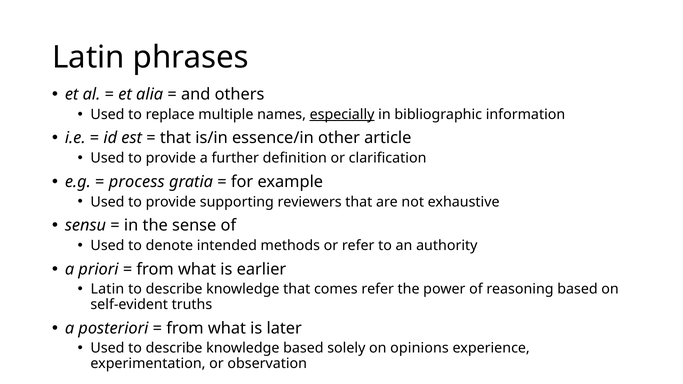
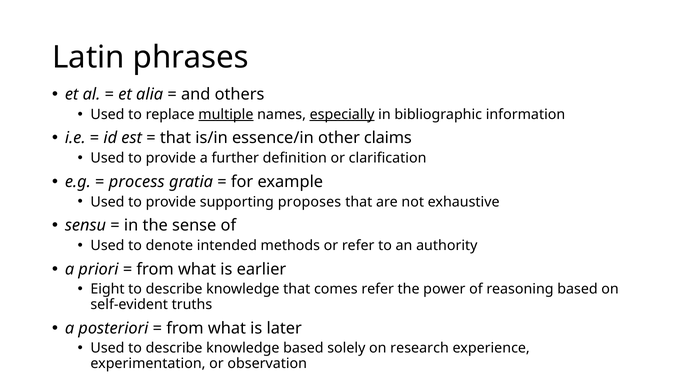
multiple underline: none -> present (226, 115)
article: article -> claims (388, 138)
reviewers: reviewers -> proposes (309, 202)
Latin: Latin -> Eight (108, 289)
opinions: opinions -> research (420, 348)
